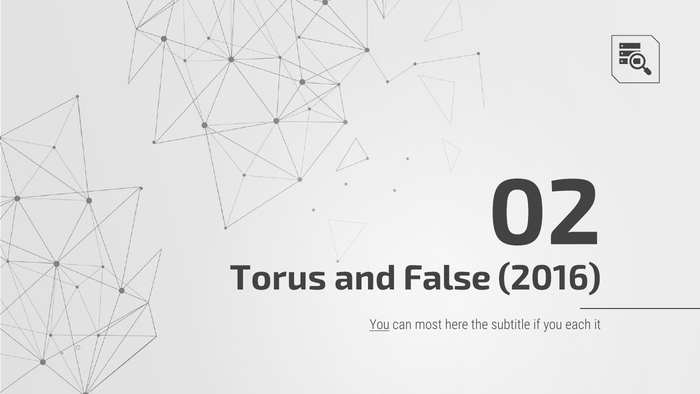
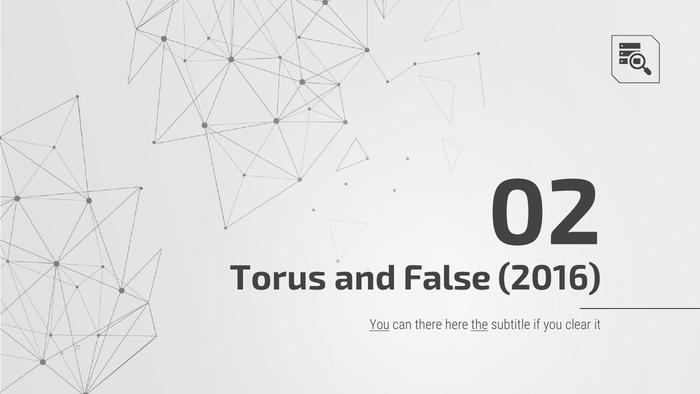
most: most -> there (428, 325)
the underline: none -> present (480, 325)
each: each -> clear (578, 325)
